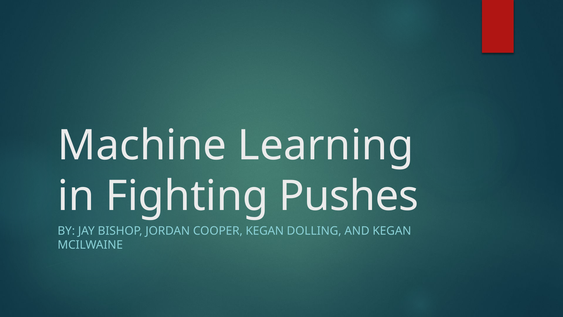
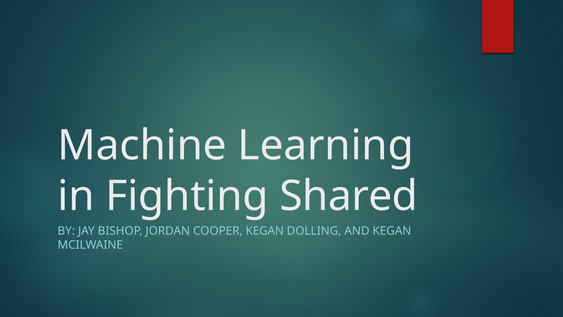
Pushes: Pushes -> Shared (349, 196)
